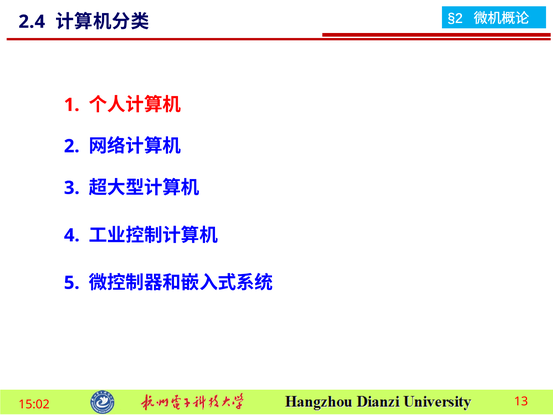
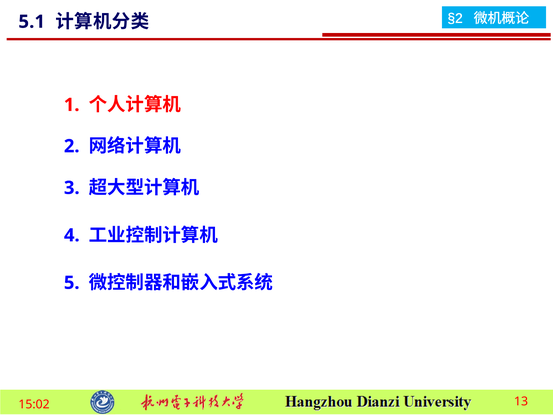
2.4: 2.4 -> 5.1 (32, 22)
